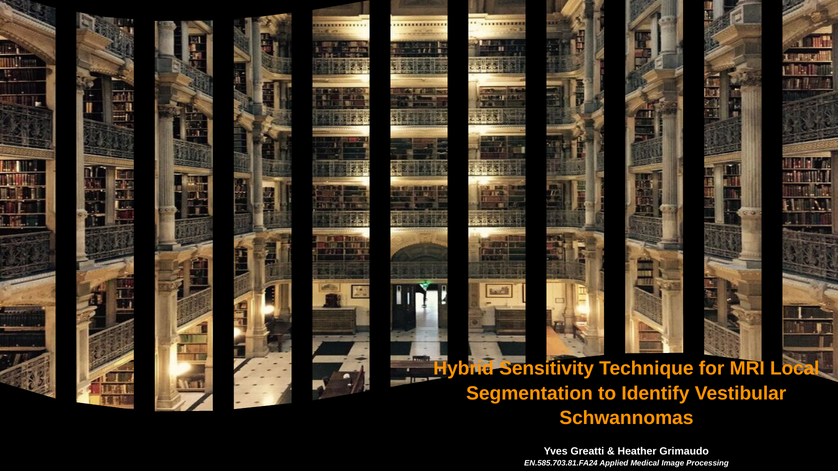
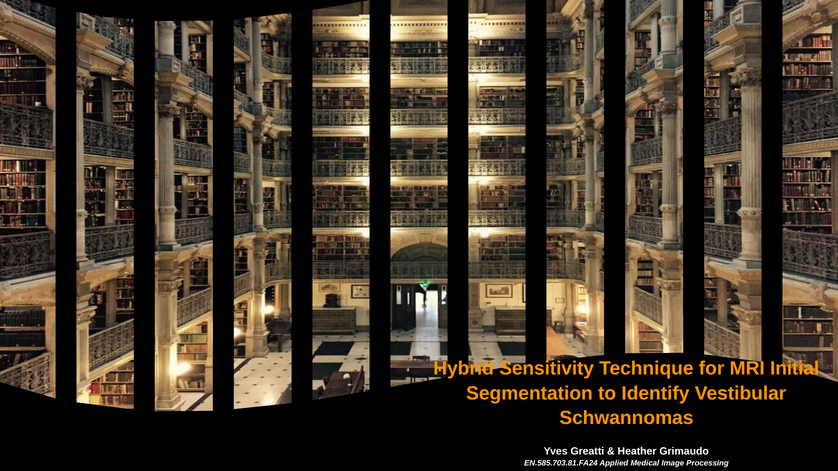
Local: Local -> Initial (795, 369)
